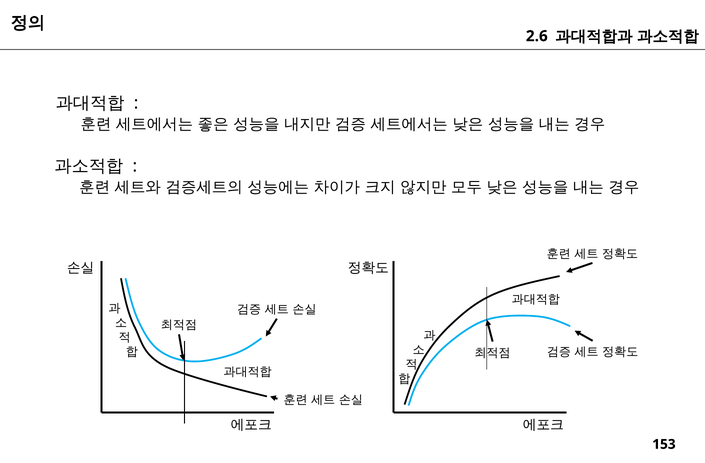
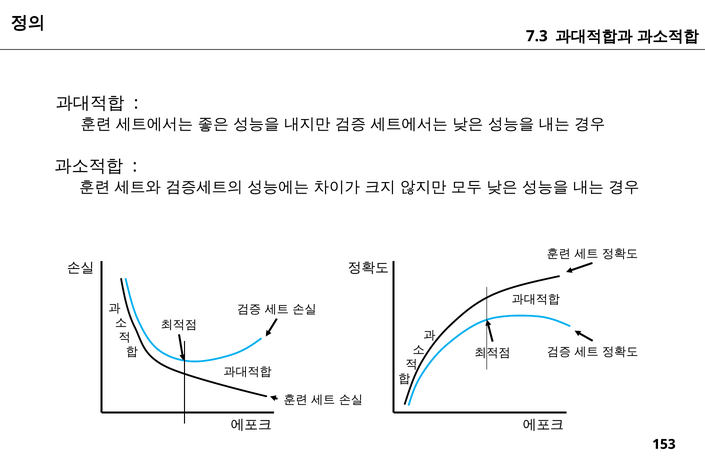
2.6: 2.6 -> 7.3 (537, 36)
